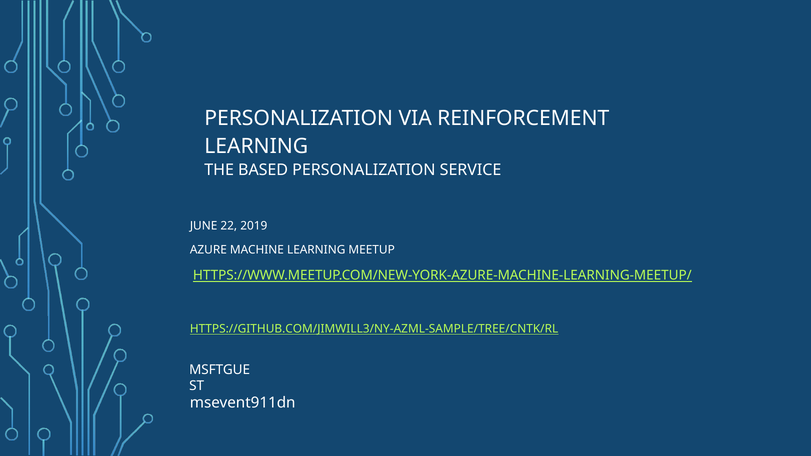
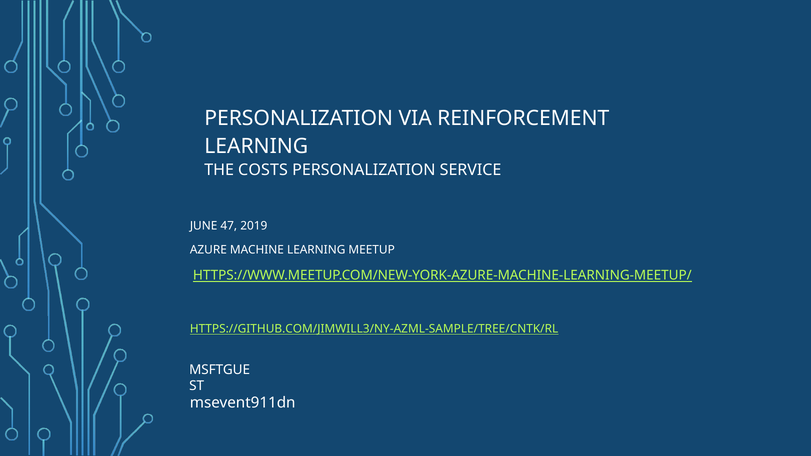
BASED: BASED -> COSTS (263, 170)
22: 22 -> 47 (229, 226)
